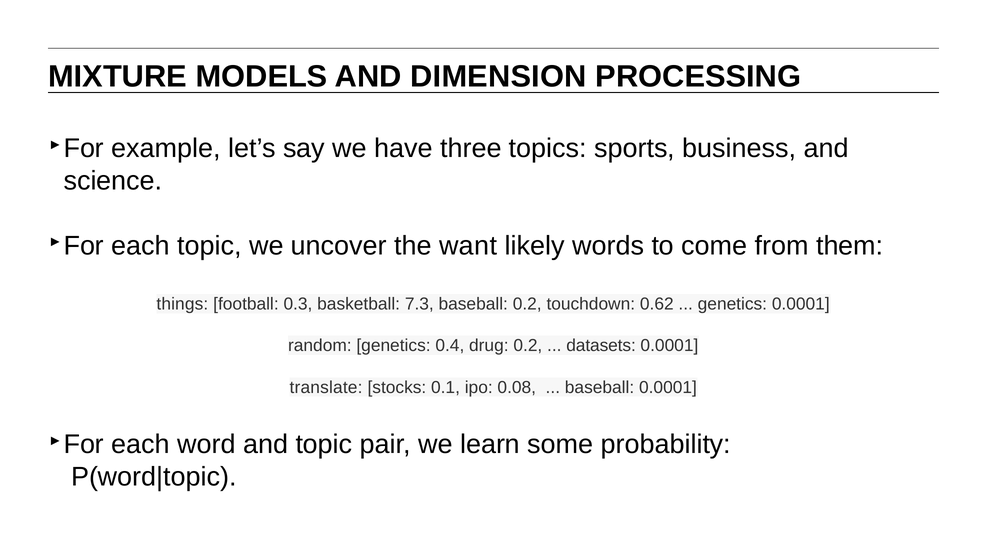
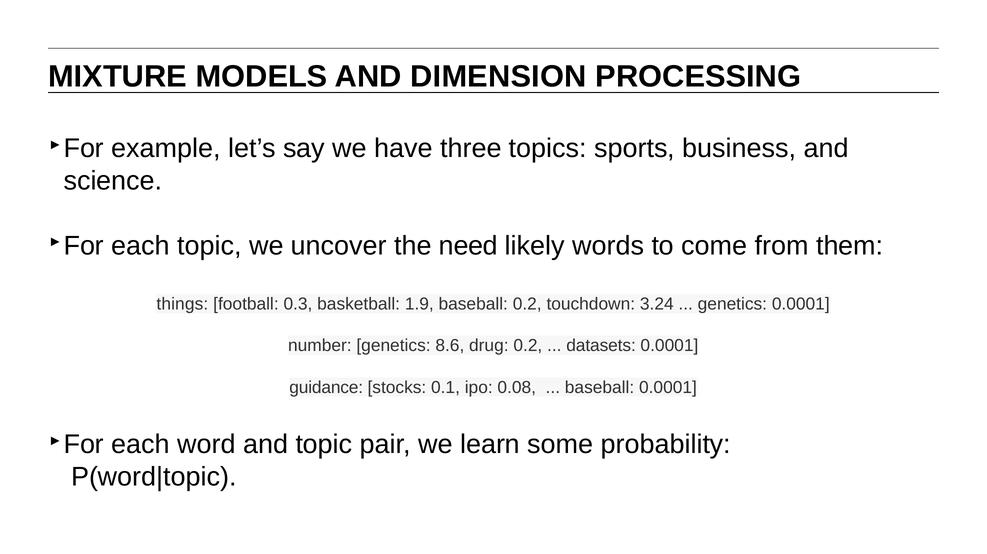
want: want -> need (468, 246)
7.3: 7.3 -> 1.9 (419, 304)
0.62: 0.62 -> 3.24 (657, 304)
random: random -> number (320, 346)
0.4: 0.4 -> 8.6 (450, 346)
translate: translate -> guidance (326, 387)
